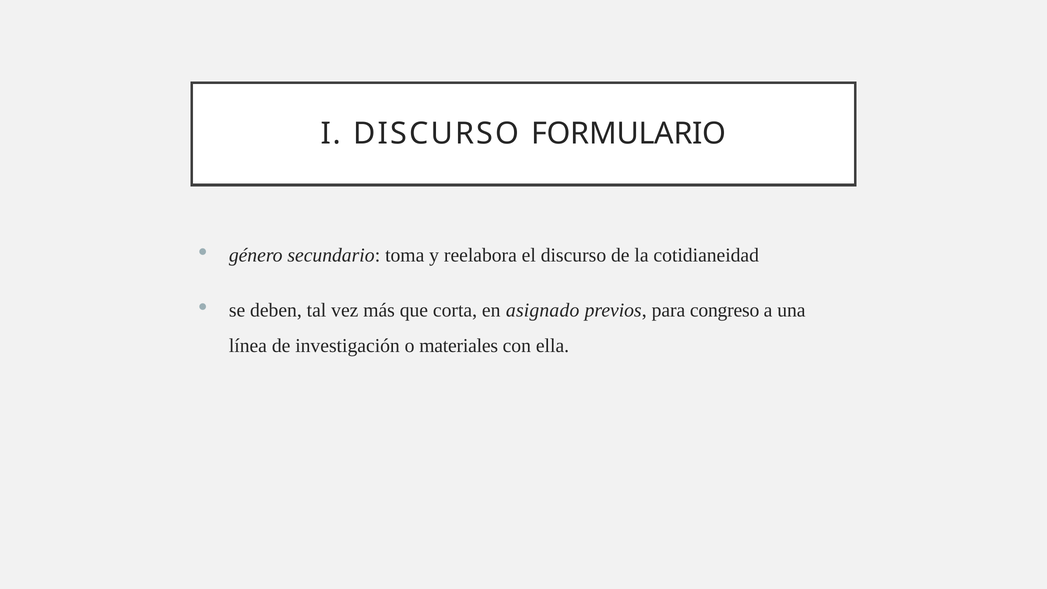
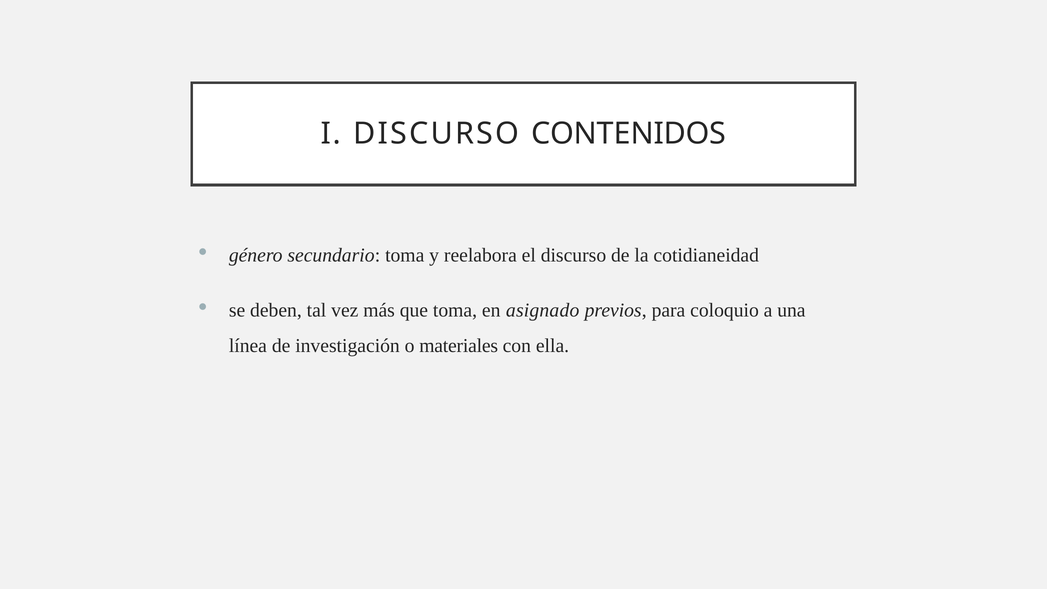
FORMULARIO: FORMULARIO -> CONTENIDOS (629, 134)
que corta: corta -> toma (455, 310)
congreso: congreso -> coloquio (725, 310)
